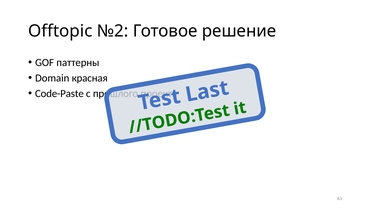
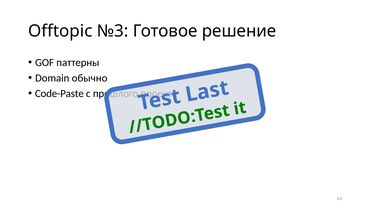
№2: №2 -> №3 (113, 31)
красная: красная -> обычно (90, 78)
